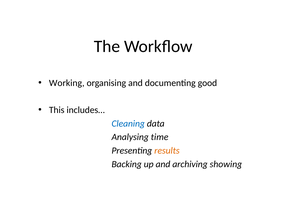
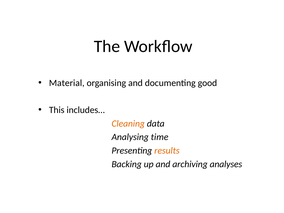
Working: Working -> Material (67, 83)
Cleaning colour: blue -> orange (128, 123)
showing: showing -> analyses (226, 164)
